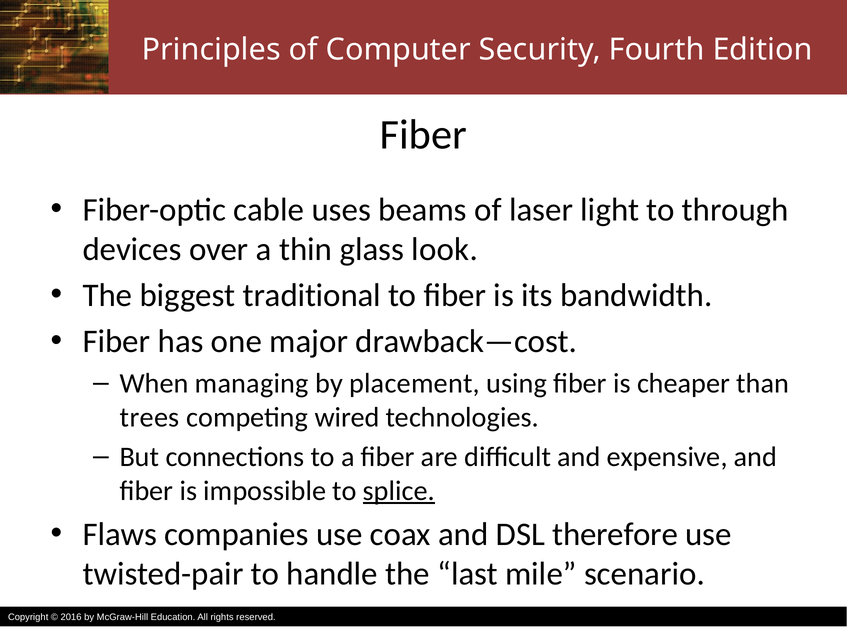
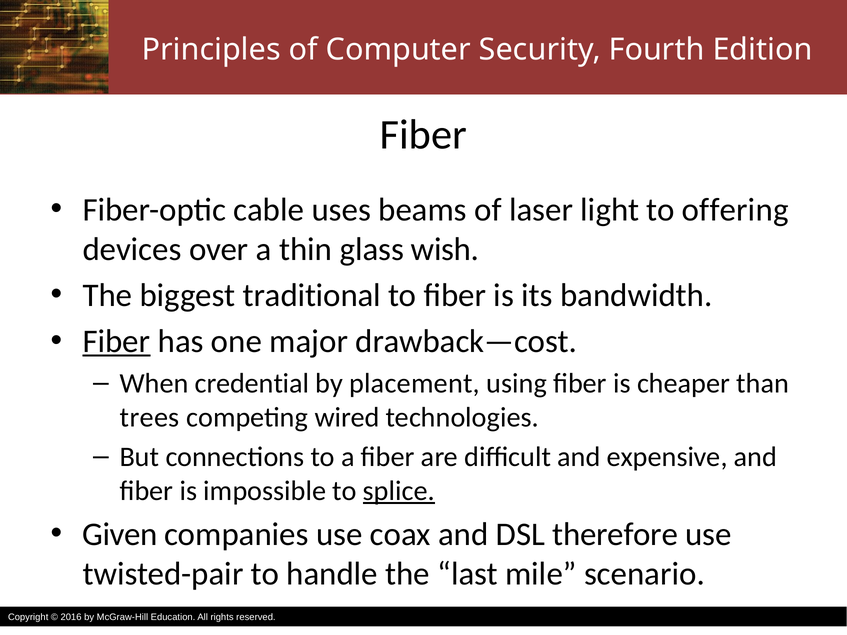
through: through -> offering (735, 210)
look: look -> wish (445, 249)
Fiber underline: none -> present (116, 342)
managing: managing -> credential (252, 384)
Flaws: Flaws -> Given (120, 535)
